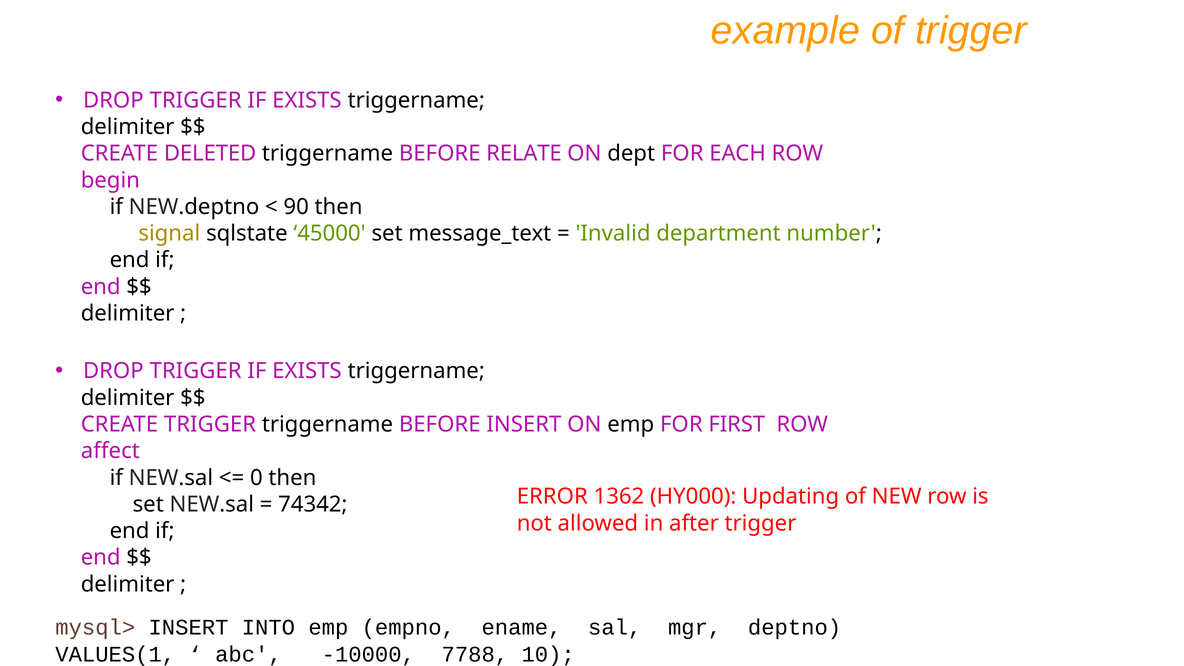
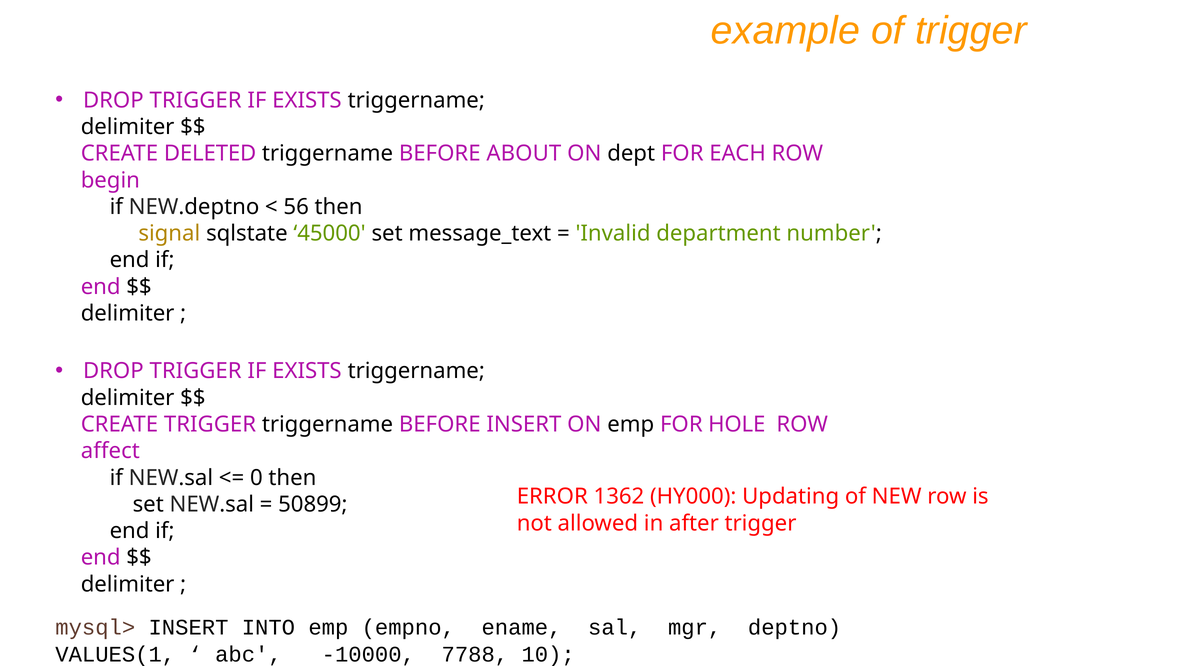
RELATE: RELATE -> ABOUT (524, 154)
90: 90 -> 56 (296, 207)
FIRST: FIRST -> HOLE (737, 424)
74342: 74342 -> 50899 (313, 504)
